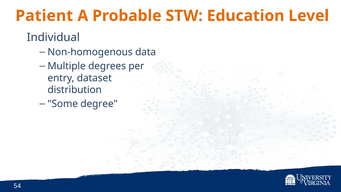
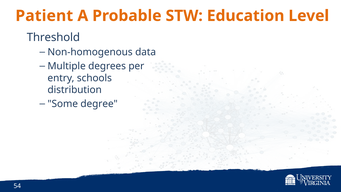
Individual: Individual -> Threshold (53, 37)
dataset: dataset -> schools (94, 78)
